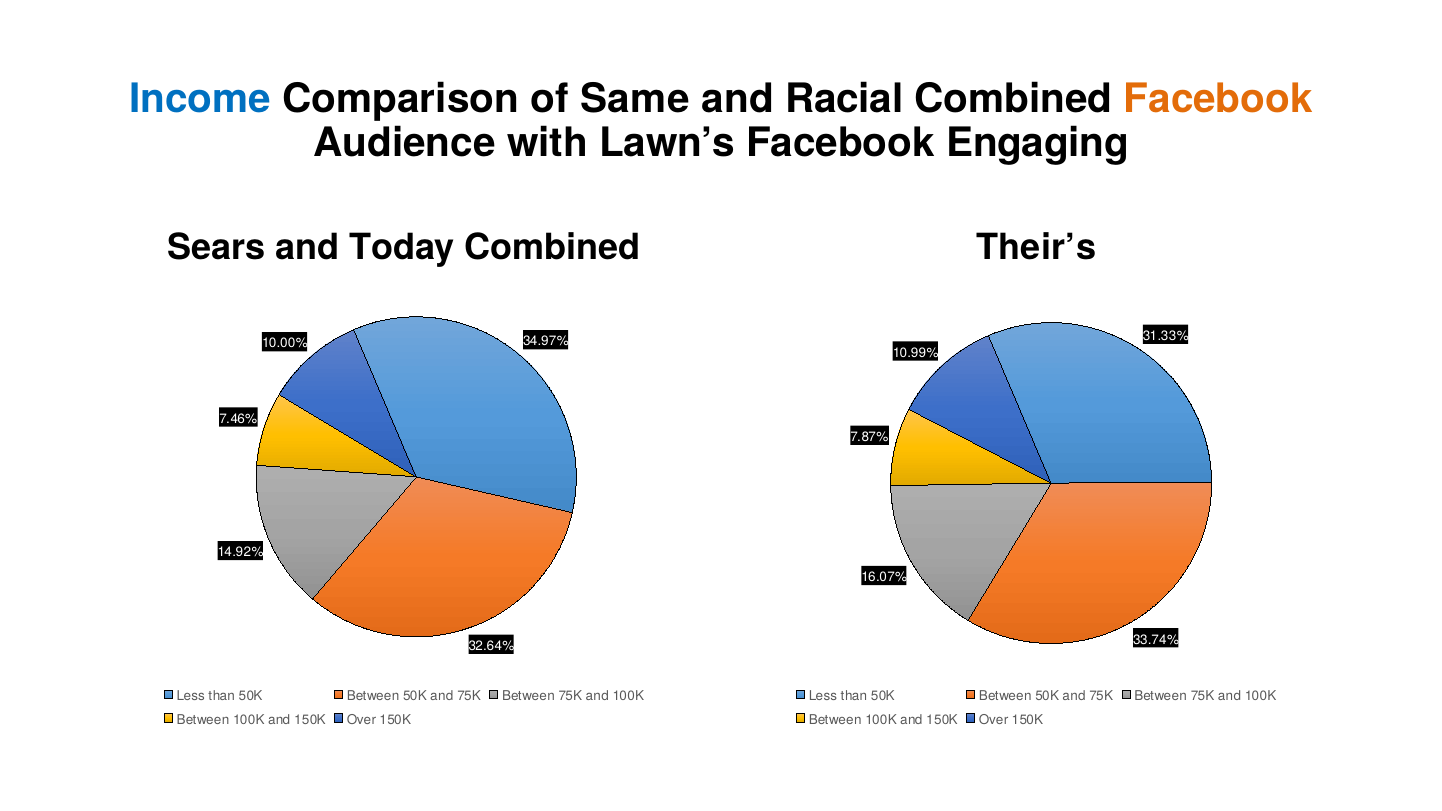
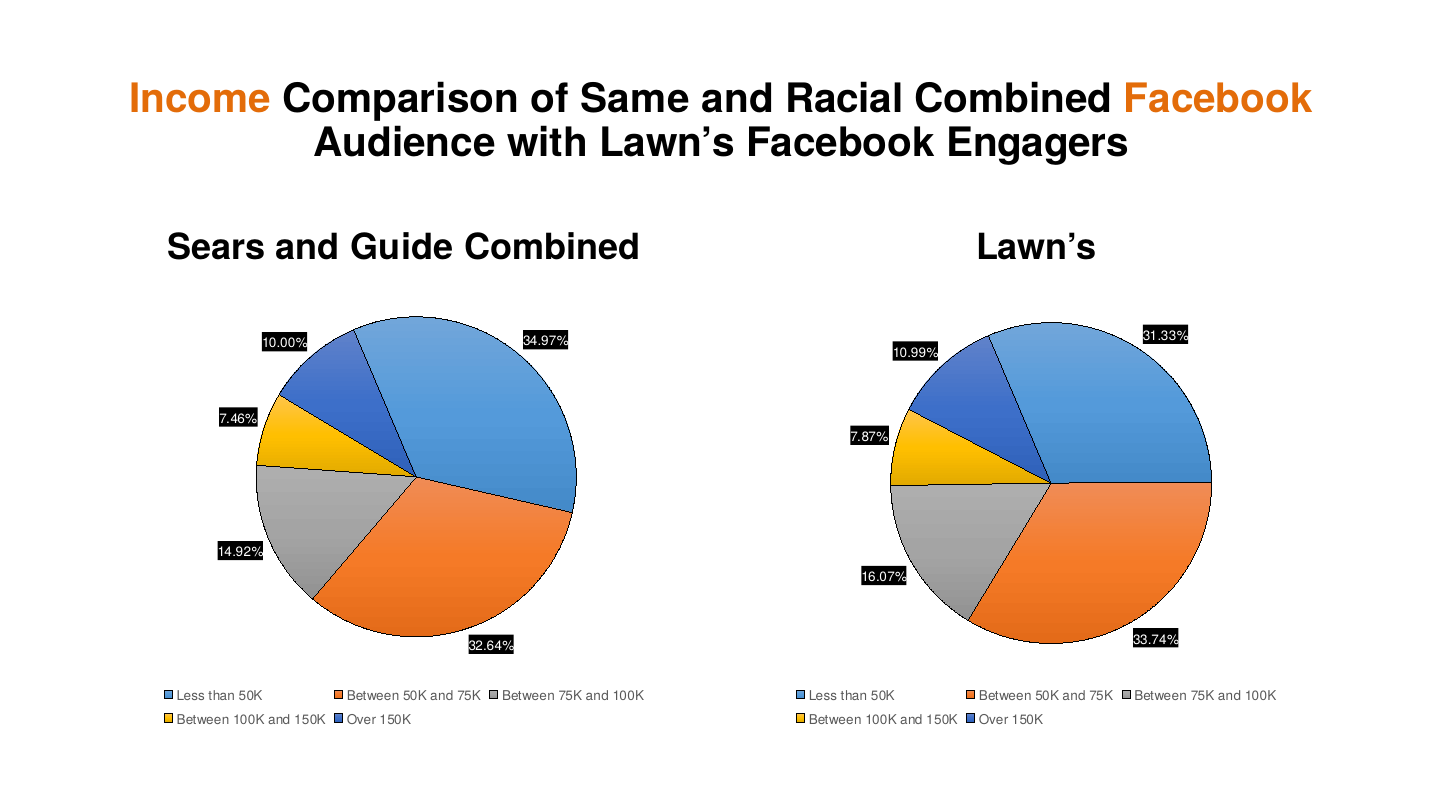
Income colour: blue -> orange (200, 99)
Engaging: Engaging -> Engagers (1038, 143)
Today: Today -> Guide (402, 247)
Combined Their’s: Their’s -> Lawn’s (1037, 247)
